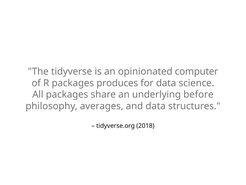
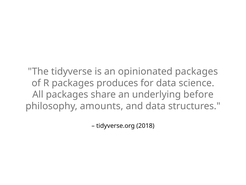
opinionated computer: computer -> packages (196, 71)
averages: averages -> amounts (102, 106)
